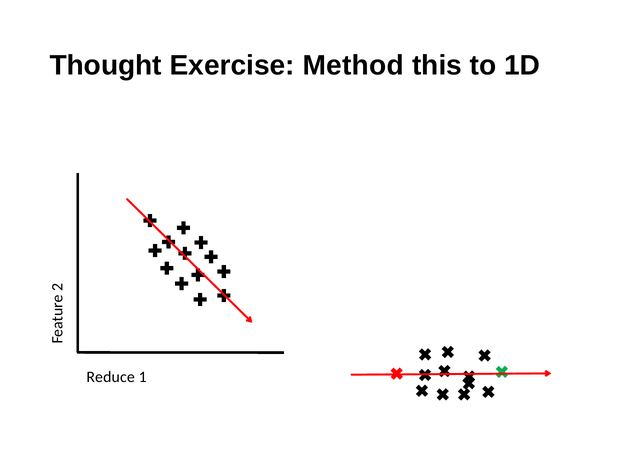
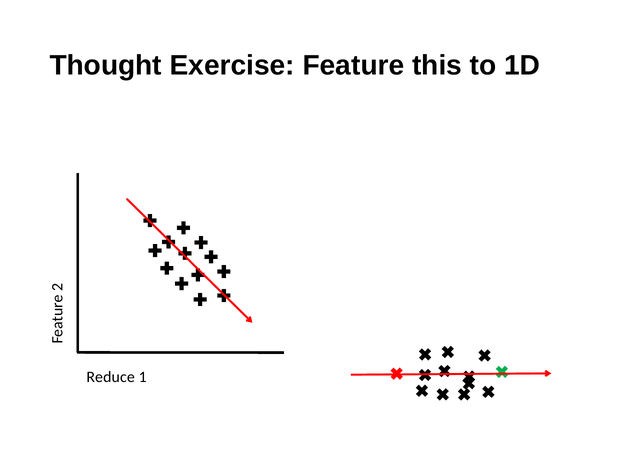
Method: Method -> Feature (353, 66)
